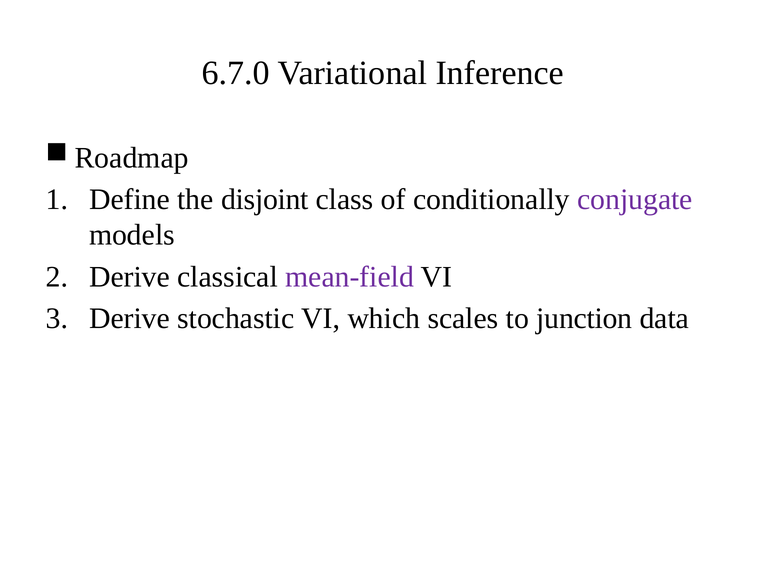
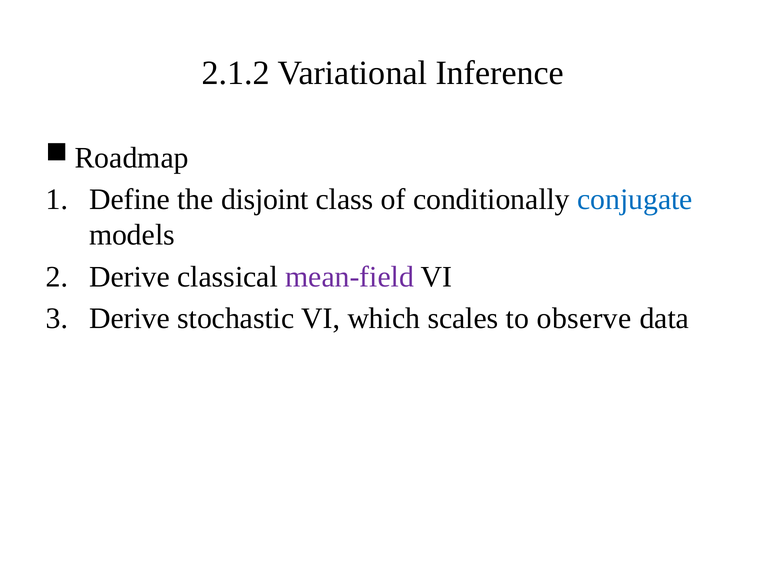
6.7.0: 6.7.0 -> 2.1.2 (236, 73)
conjugate colour: purple -> blue (635, 200)
junction: junction -> observe (584, 319)
